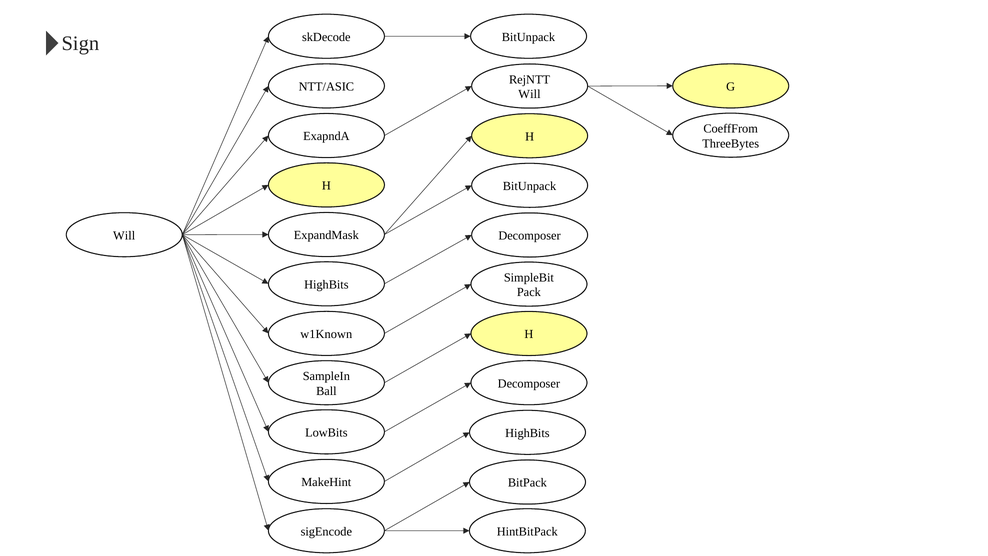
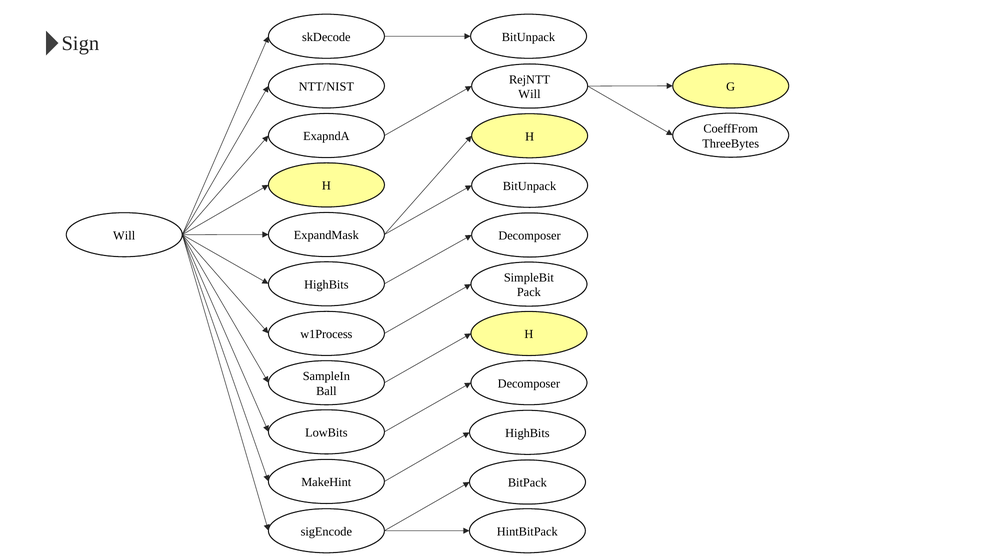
NTT/ASIC: NTT/ASIC -> NTT/NIST (326, 87)
w1Known: w1Known -> w1Process (326, 334)
